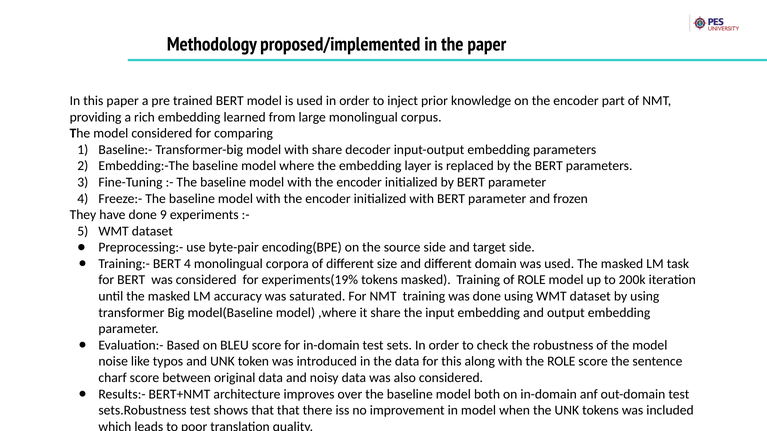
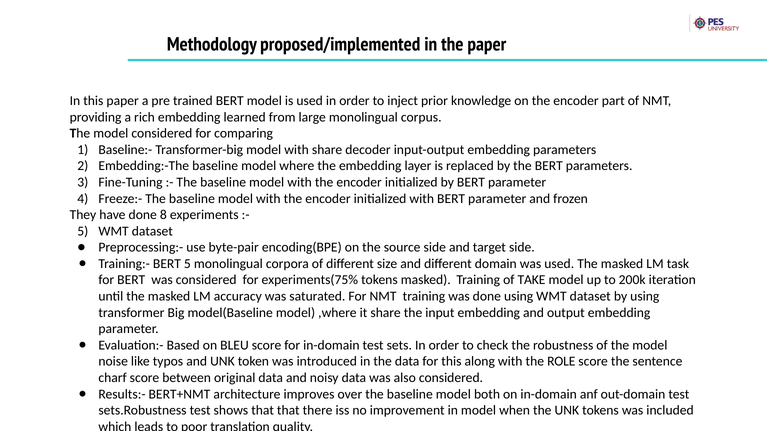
9: 9 -> 8 (163, 215)
BERT 4: 4 -> 5 (187, 264)
experiments(19%: experiments(19% -> experiments(75% (310, 280)
of ROLE: ROLE -> TAKE (532, 280)
